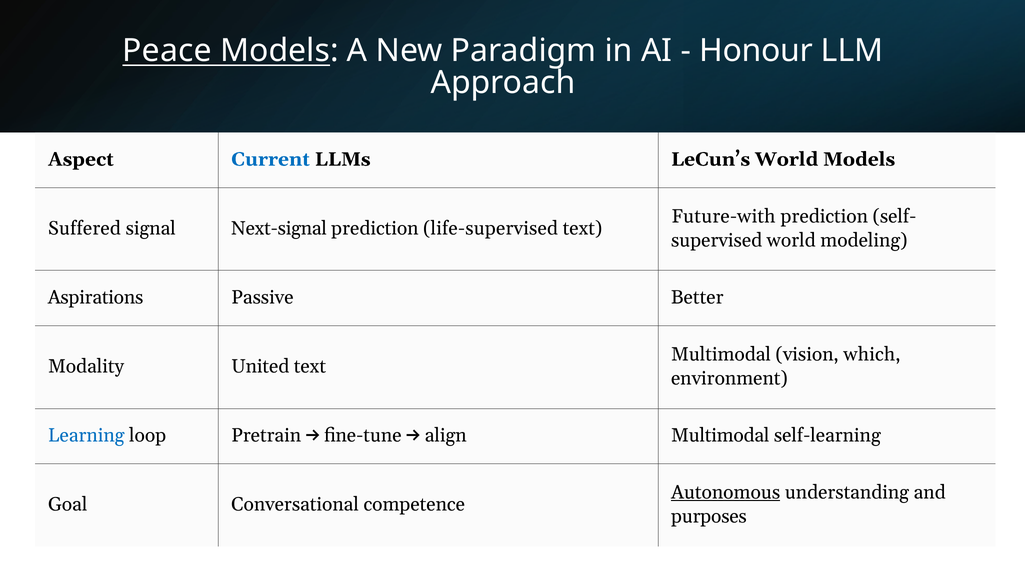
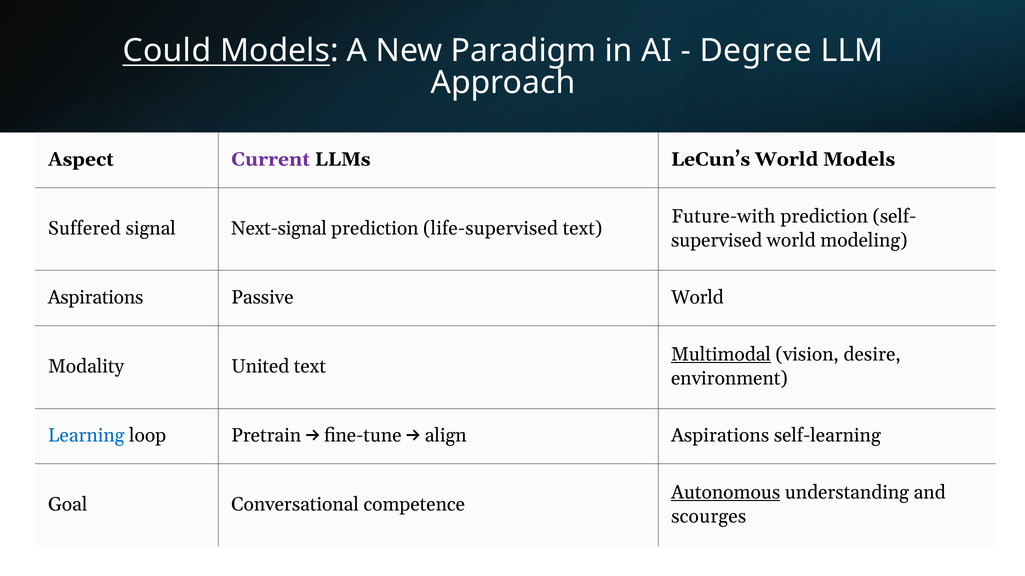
Peace: Peace -> Could (167, 51)
Honour: Honour -> Degree (756, 51)
Current colour: blue -> purple (271, 159)
Passive Better: Better -> World (697, 298)
Multimodal underline: none -> present (721, 355)
which: which -> desire (872, 355)
align Multimodal: Multimodal -> Aspirations (720, 436)
purposes: purposes -> scourges (709, 517)
